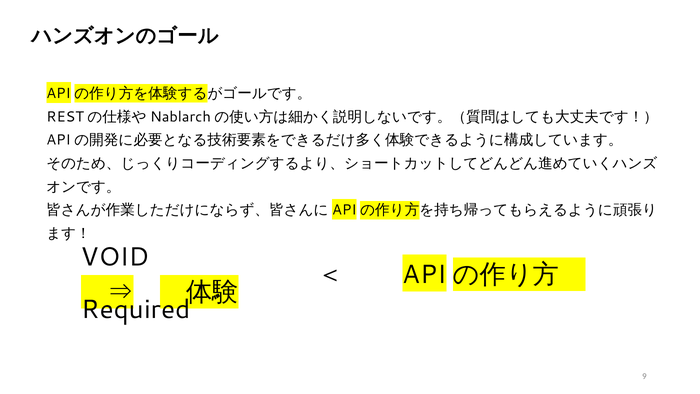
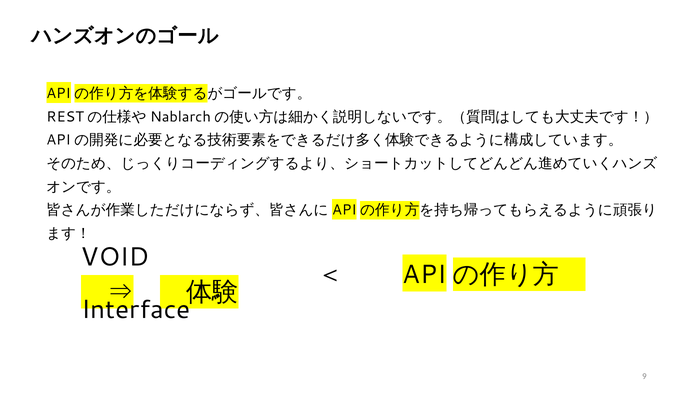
Required: Required -> Interface (136, 309)
